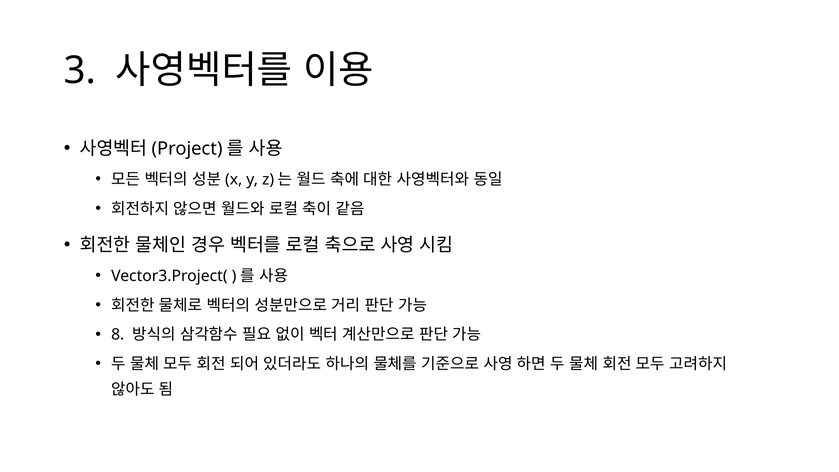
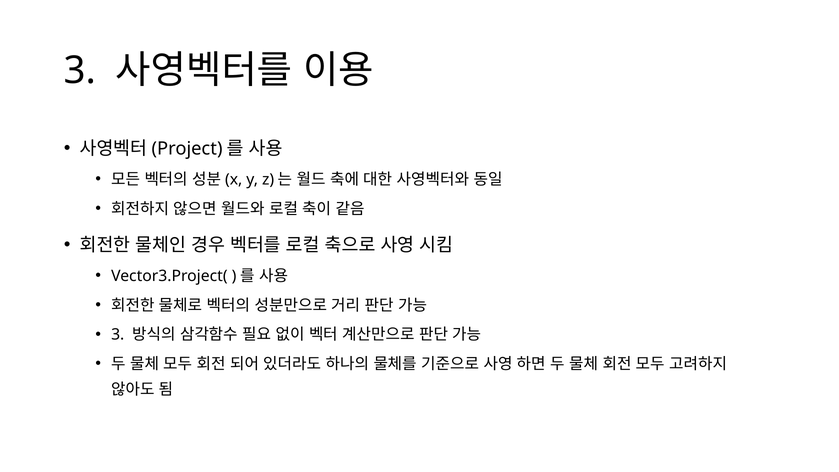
8: 8 -> 3 (118, 335)
